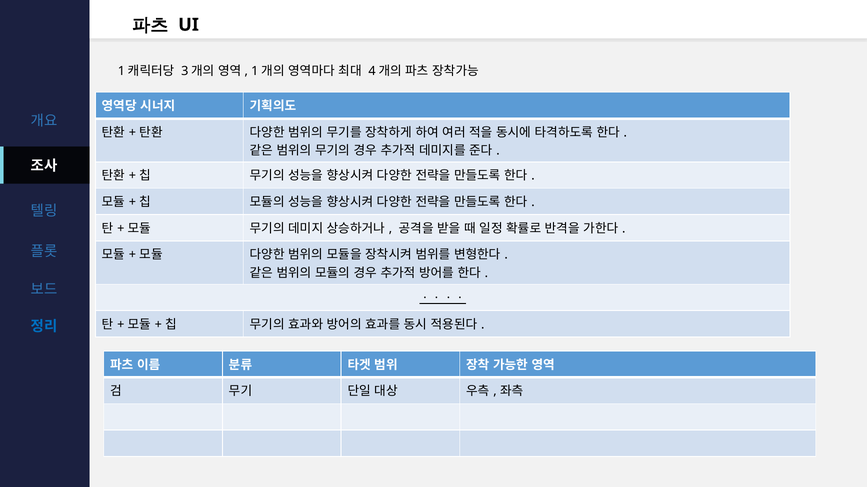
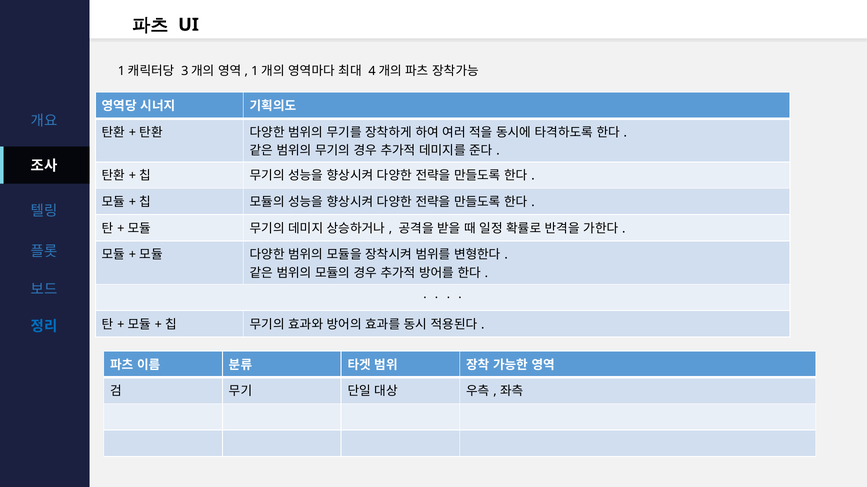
ㆍㆍㆍㆍ underline: present -> none (443, 298)
